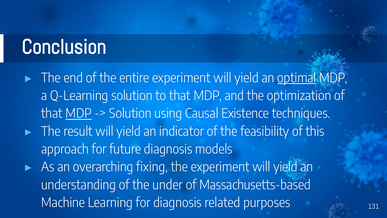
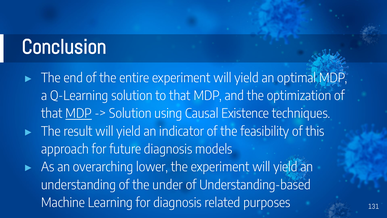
optimal underline: present -> none (297, 78)
fixing: fixing -> lower (152, 167)
Massachusetts-based: Massachusetts-based -> Understanding-based (255, 185)
